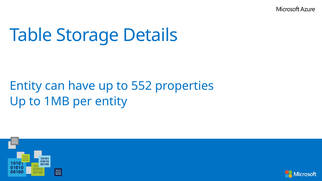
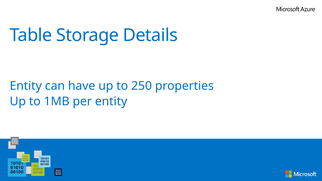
552: 552 -> 250 (142, 86)
